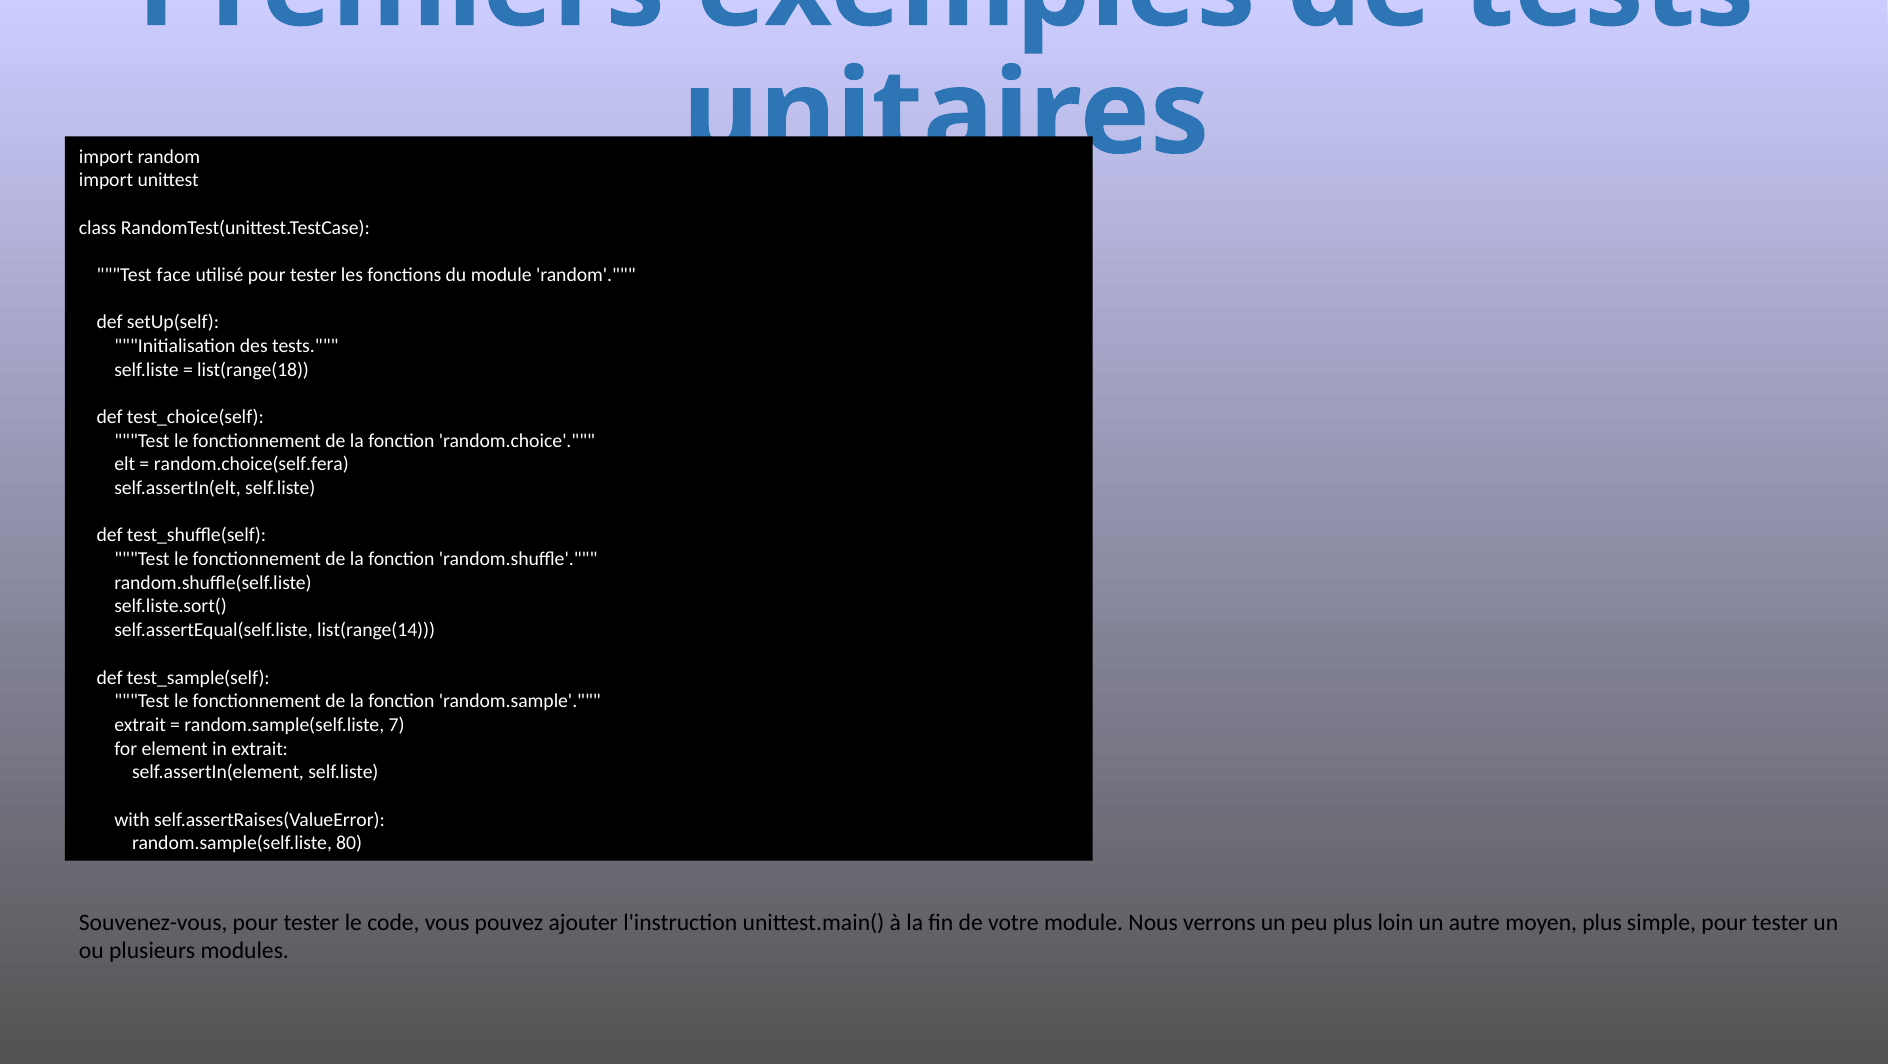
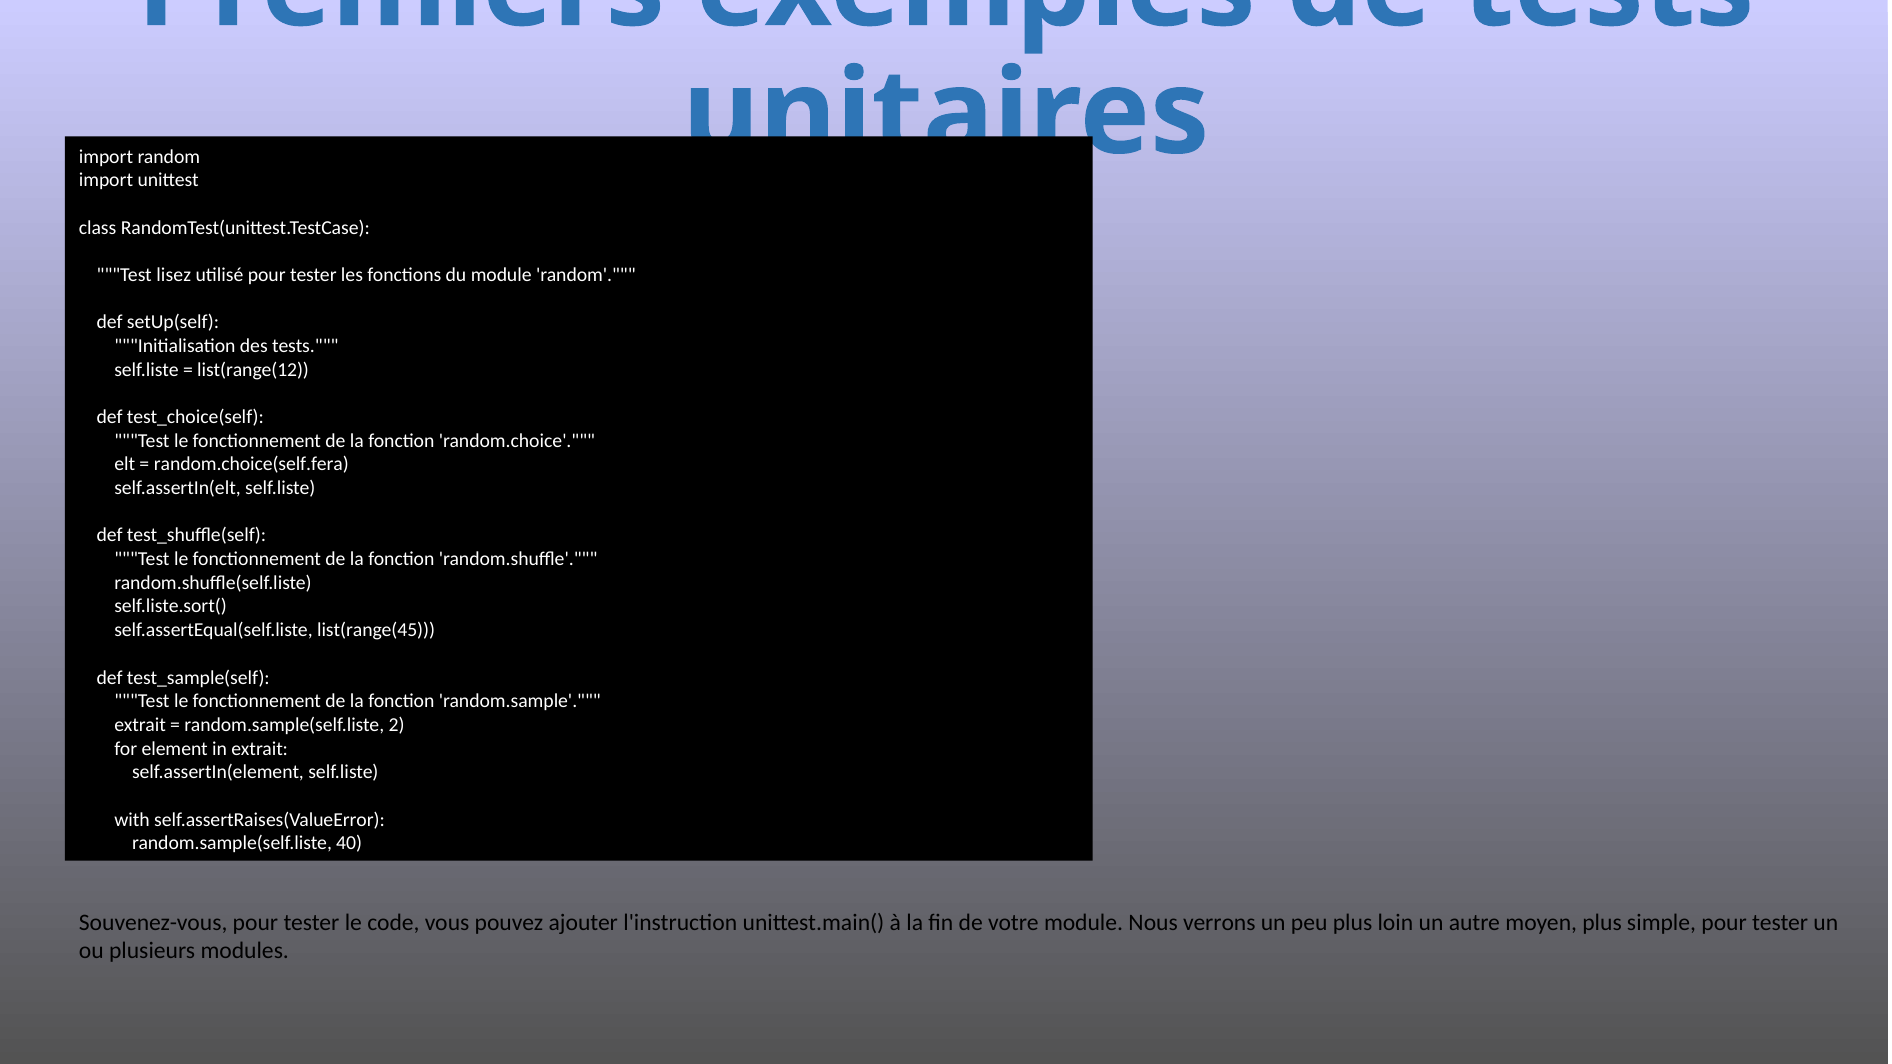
face: face -> lisez (174, 275)
list(range(18: list(range(18 -> list(range(12 (253, 370)
list(range(14: list(range(14 -> list(range(45 (376, 630)
7: 7 -> 2 (397, 725)
80: 80 -> 40 (349, 843)
